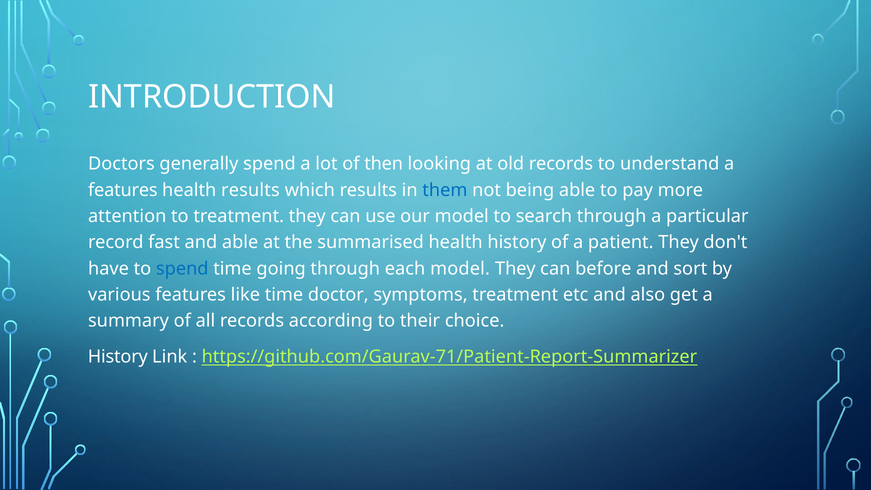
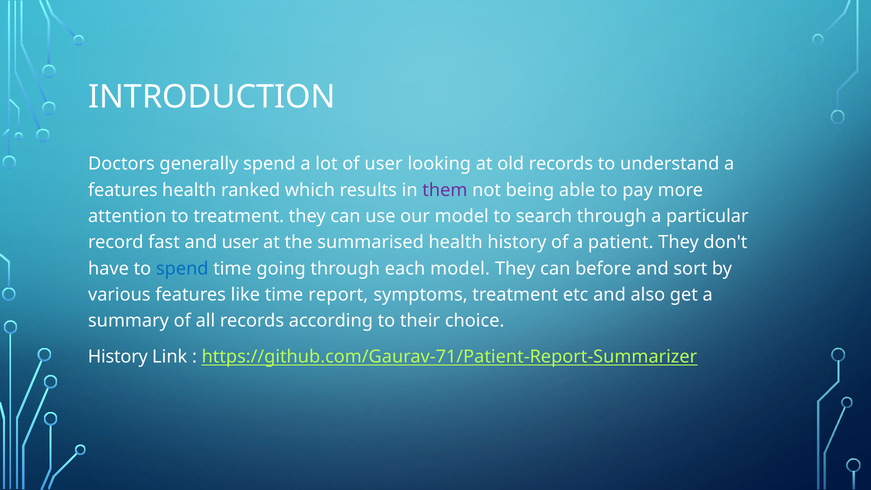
of then: then -> user (383, 164)
health results: results -> ranked (251, 190)
them colour: blue -> purple (445, 190)
and able: able -> user (240, 242)
doctor: doctor -> report (338, 295)
